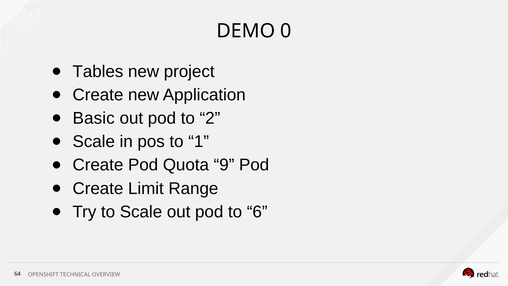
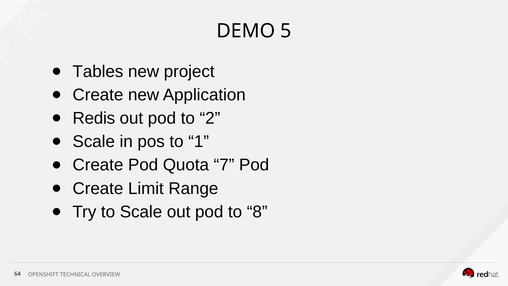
0: 0 -> 5 (286, 31)
Basic: Basic -> Redis (94, 118)
9: 9 -> 7 (224, 165)
6: 6 -> 8 (257, 212)
